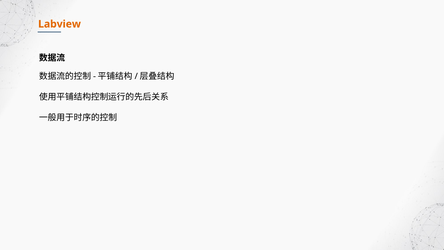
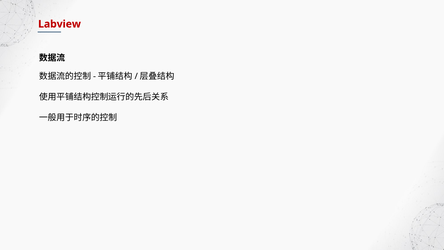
Labview colour: orange -> red (59, 24)
